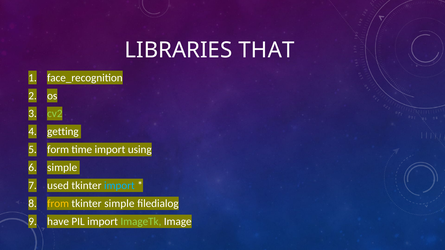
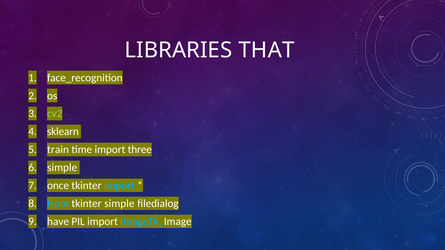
getting: getting -> sklearn (63, 132)
form: form -> train (58, 150)
using: using -> three (140, 150)
used: used -> once (58, 186)
from colour: yellow -> light blue (58, 204)
ImageTk colour: light green -> light blue (141, 222)
